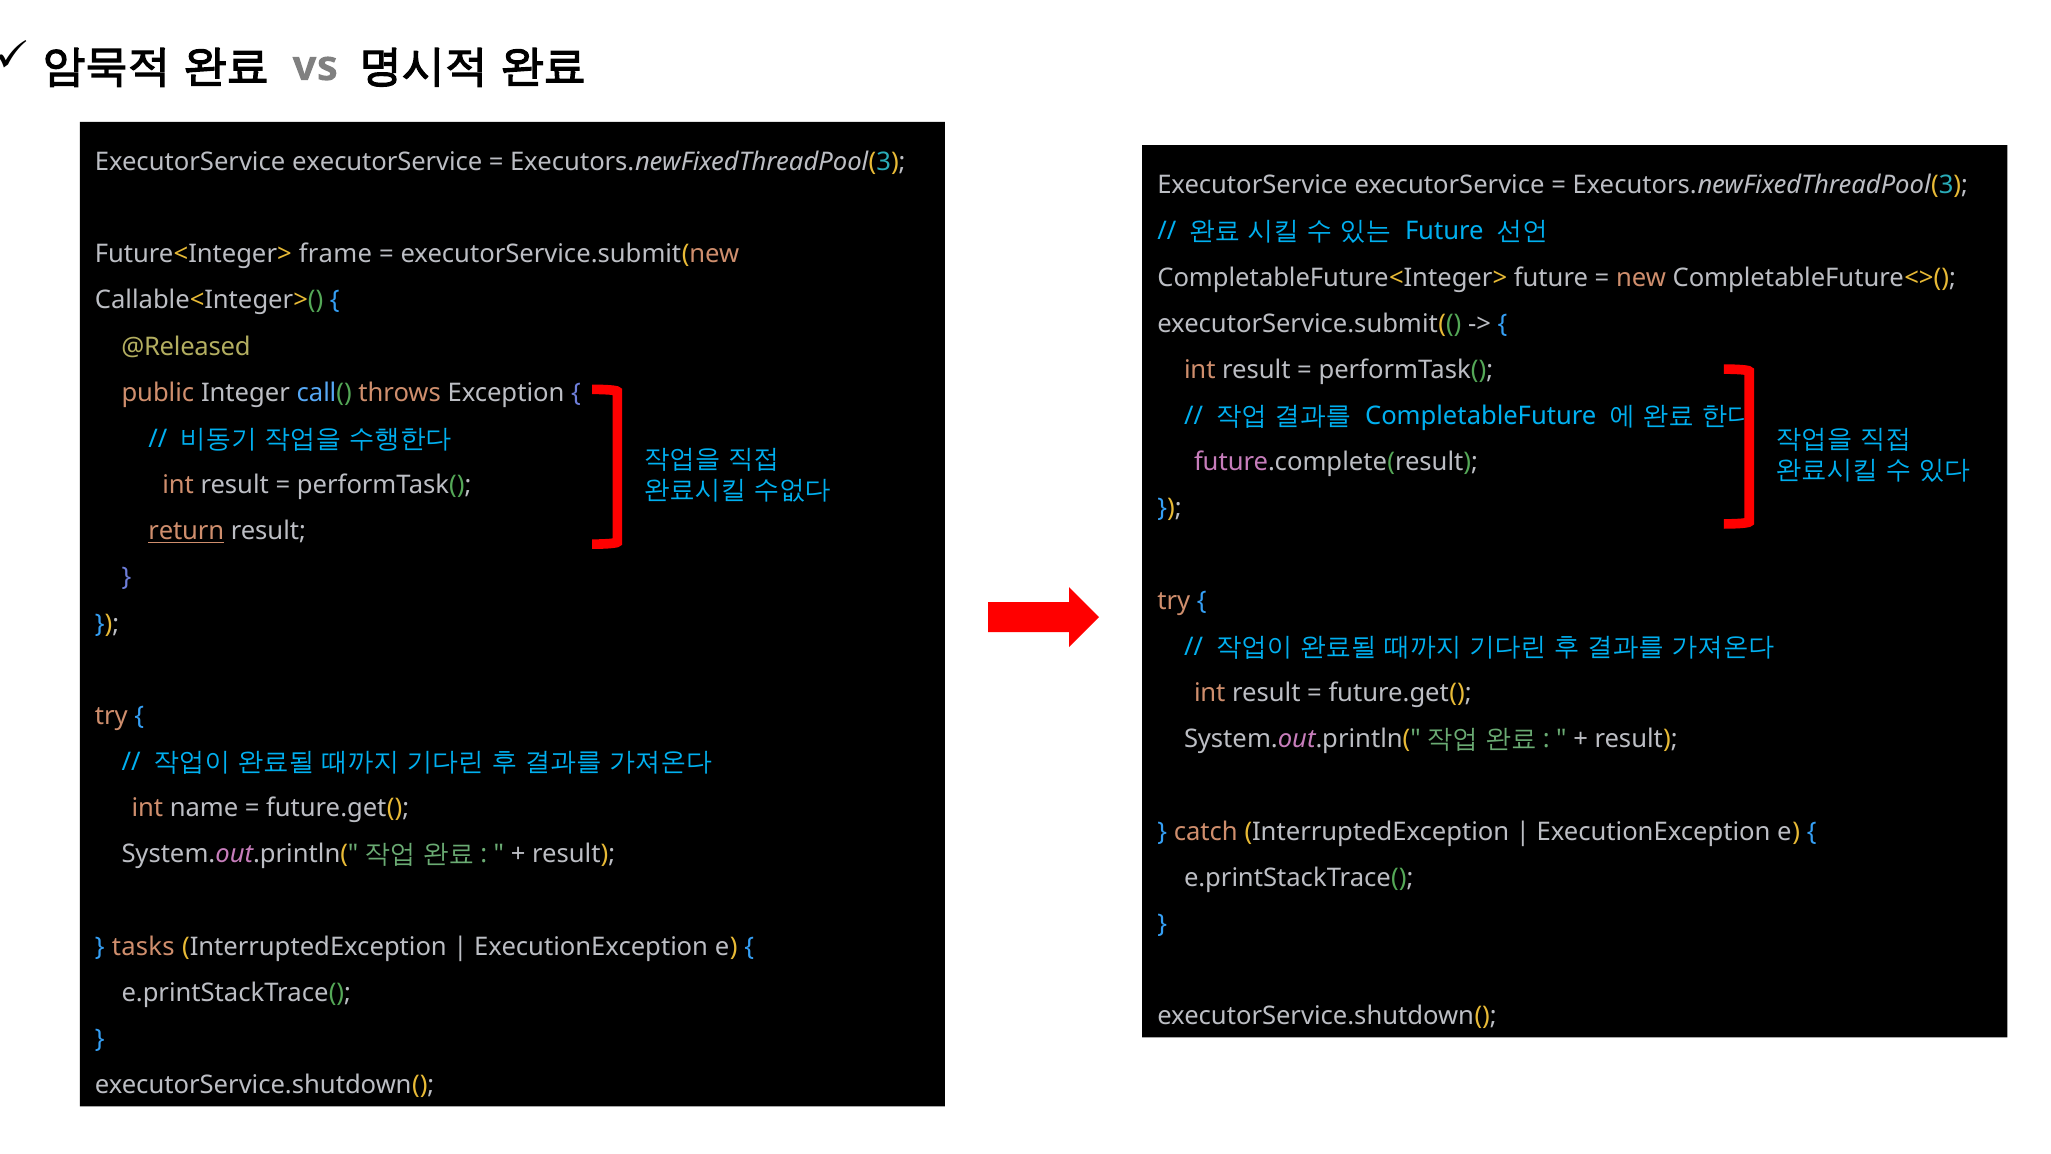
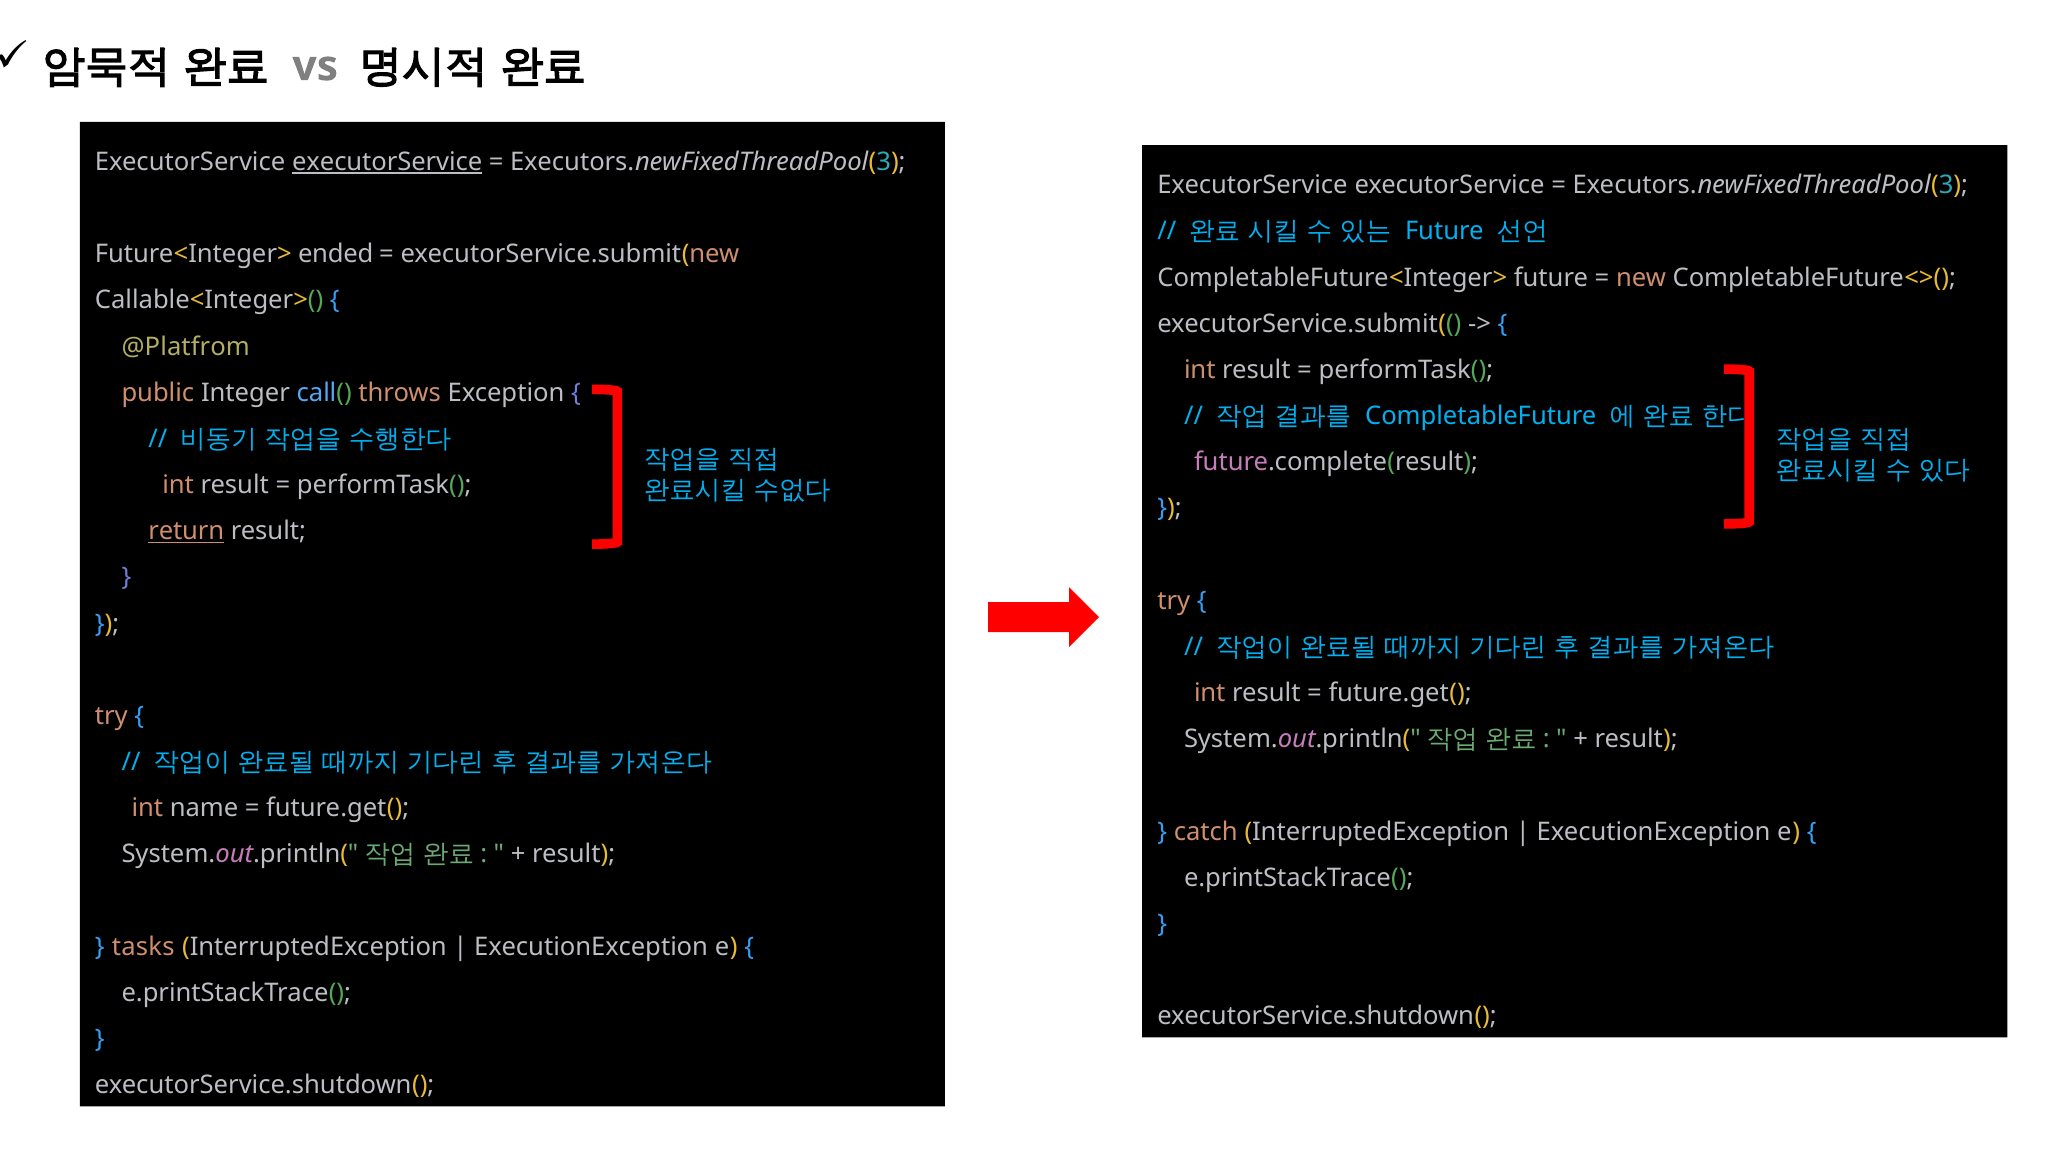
executorService underline: none -> present (387, 162)
frame: frame -> ended (336, 254)
@Released: @Released -> @Platfrom (186, 347)
